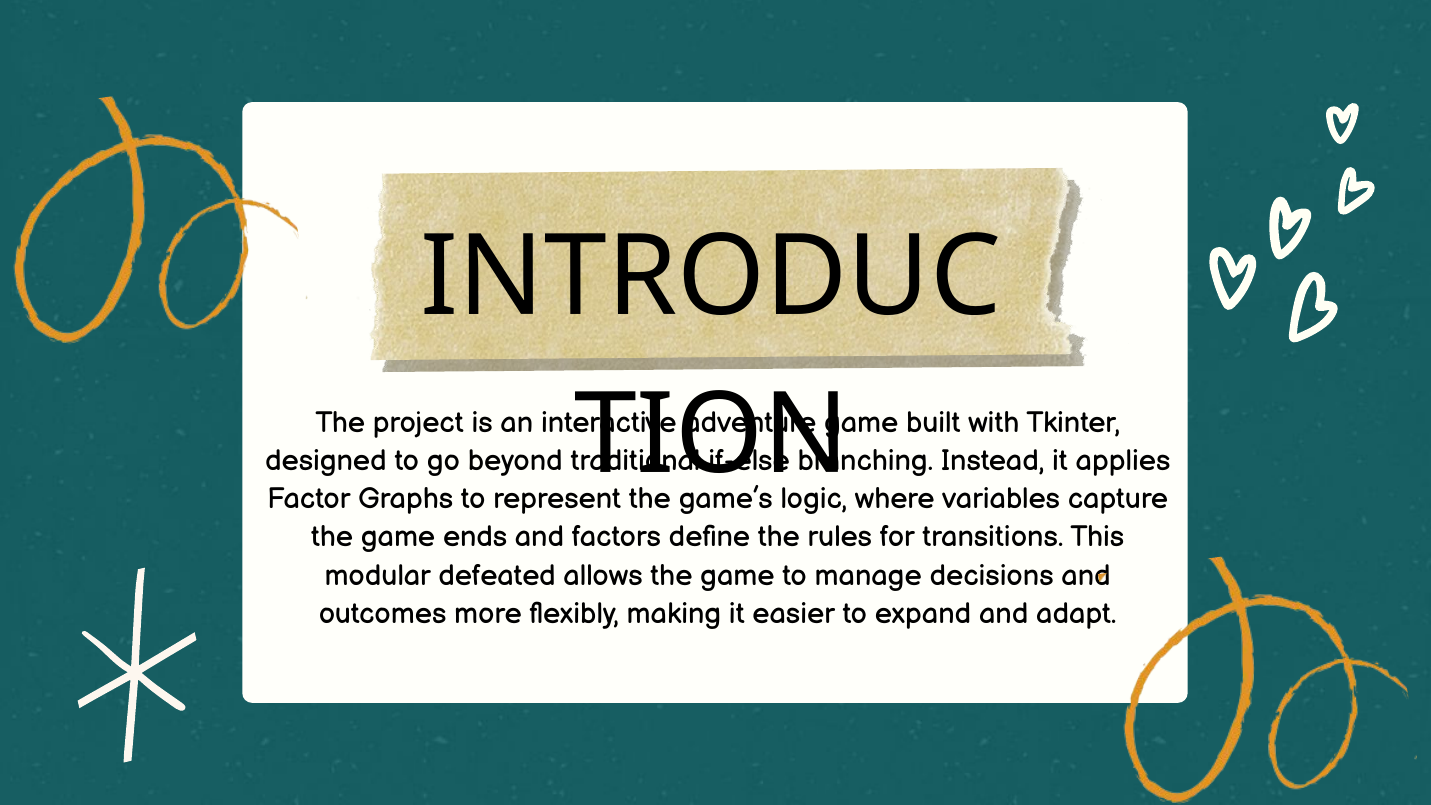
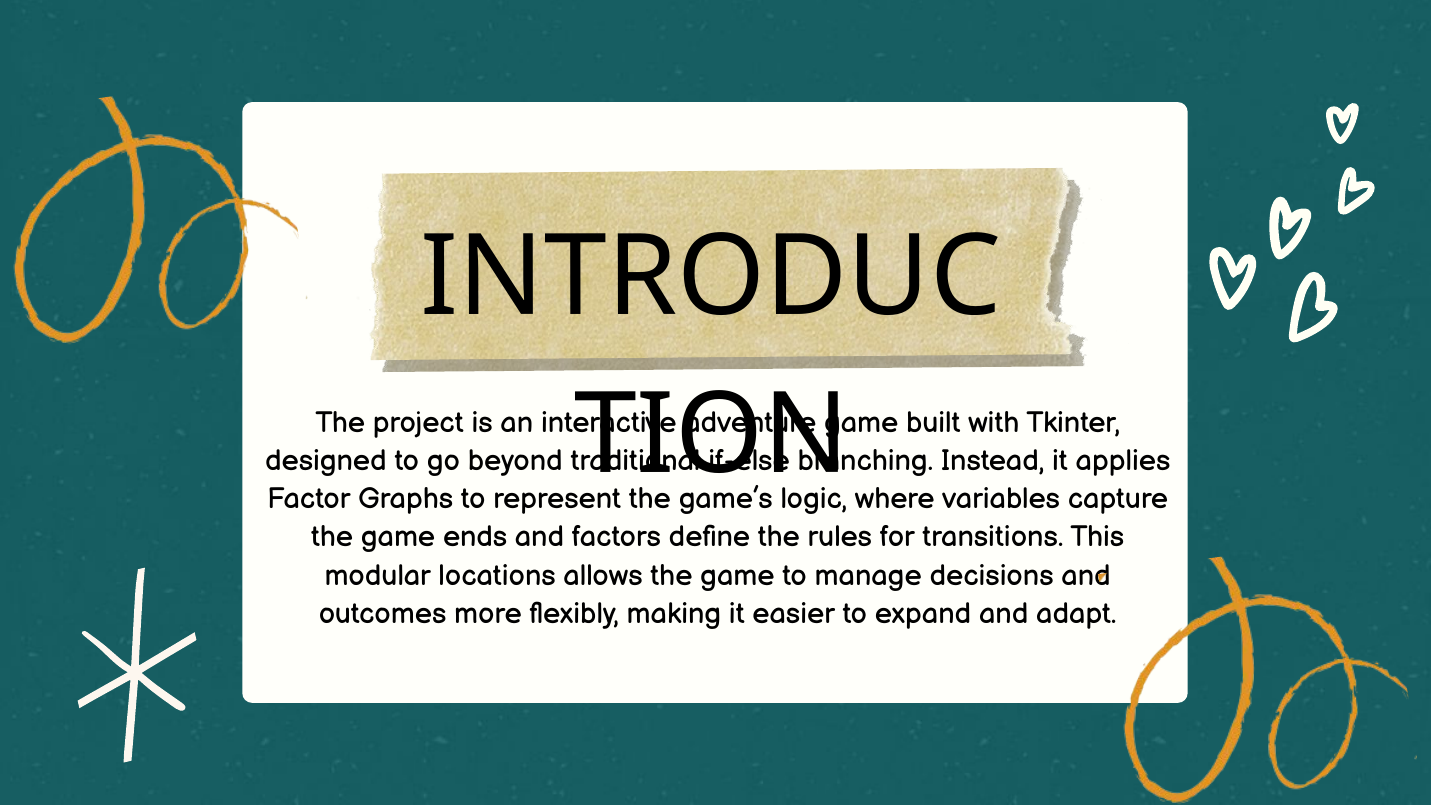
defeated: defeated -> locations (497, 576)
